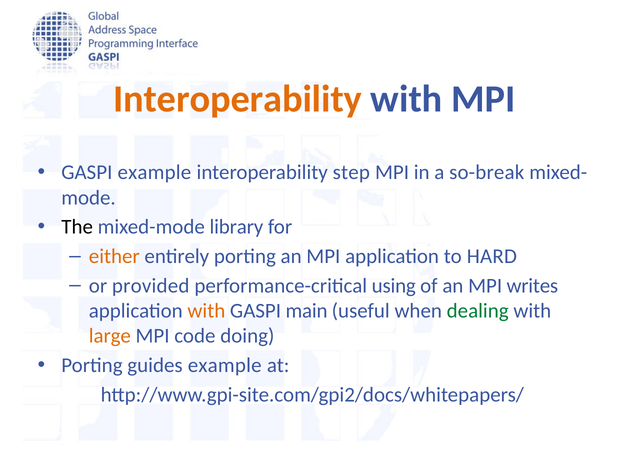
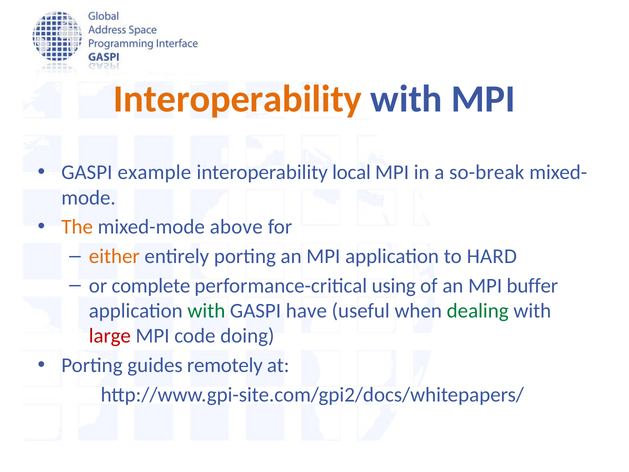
step: step -> local (352, 172)
The colour: black -> orange (77, 227)
library: library -> above (236, 227)
provided: provided -> complete (151, 286)
writes: writes -> buffer (532, 286)
with colour: orange -> green (206, 311)
main: main -> have (306, 311)
large colour: orange -> red (110, 336)
guides example: example -> remotely (225, 365)
